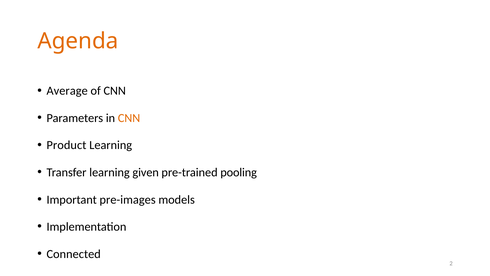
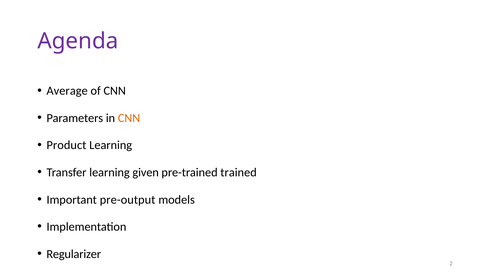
Agenda colour: orange -> purple (78, 41)
pooling: pooling -> trained (239, 172)
pre-images: pre-images -> pre-output (128, 199)
Connected: Connected -> Regularizer (74, 254)
